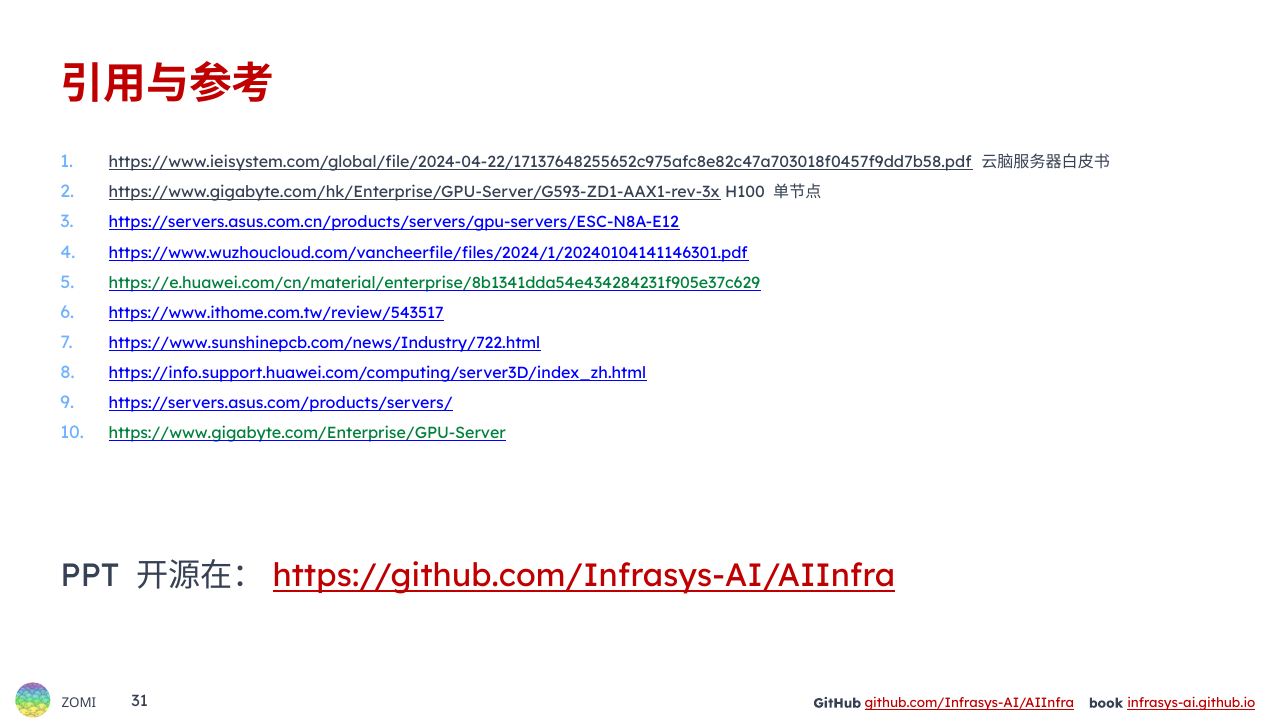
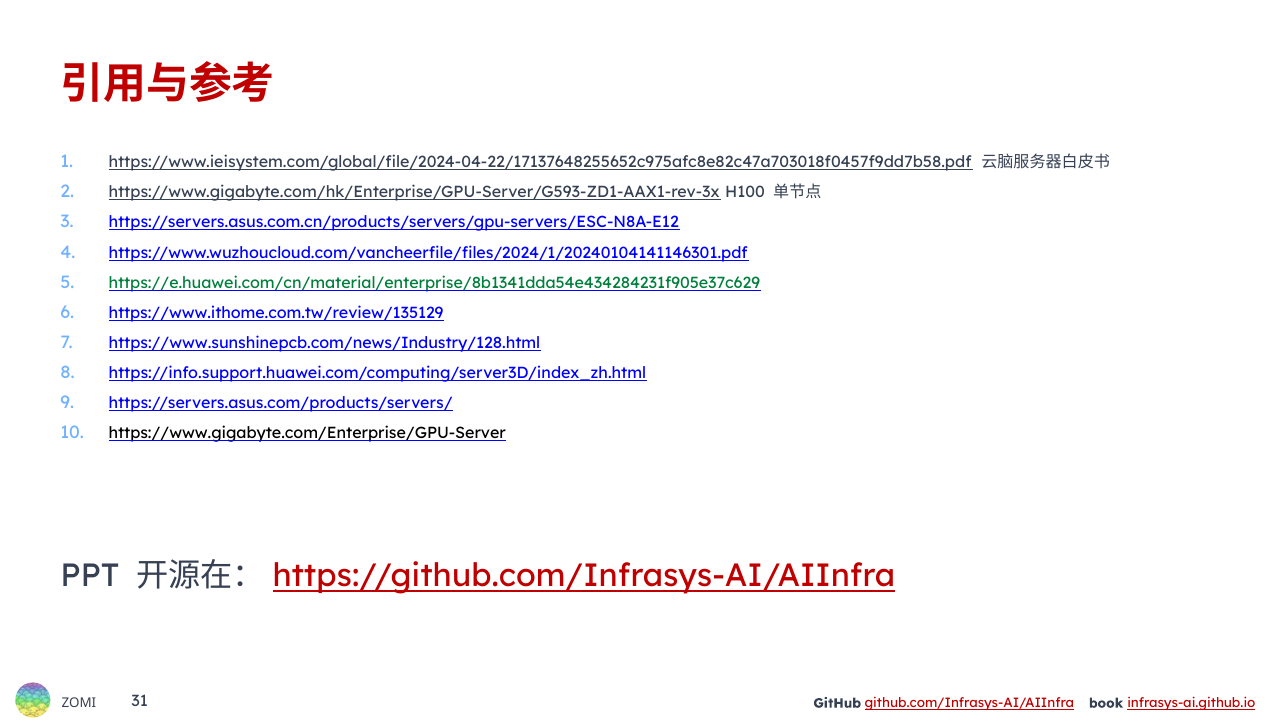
https://www.ithome.com.tw/review/543517: https://www.ithome.com.tw/review/543517 -> https://www.ithome.com.tw/review/135129 (276, 313)
https://www.sunshinepcb.com/news/Industry/722.html: https://www.sunshinepcb.com/news/Industry/722.html -> https://www.sunshinepcb.com/news/Industry/128.html (324, 343)
https://www.gigabyte.com/Enterprise/GPU-Server colour: green -> black (307, 433)
